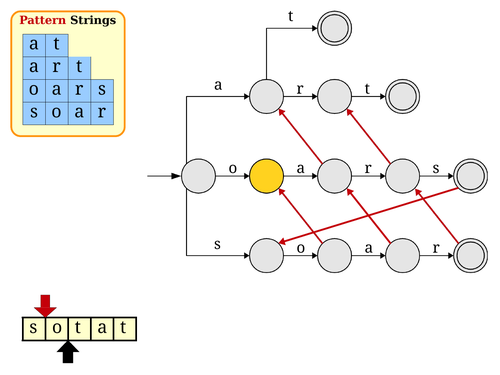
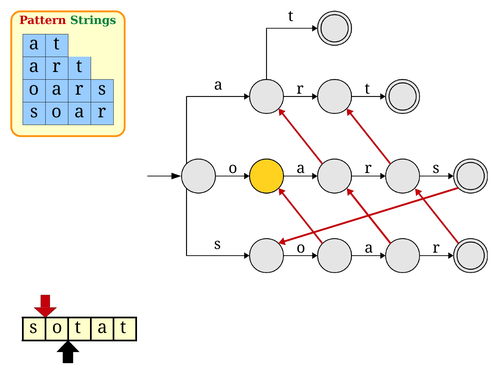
Strings colour: black -> green (93, 20)
